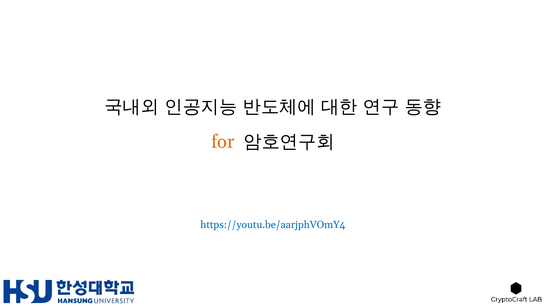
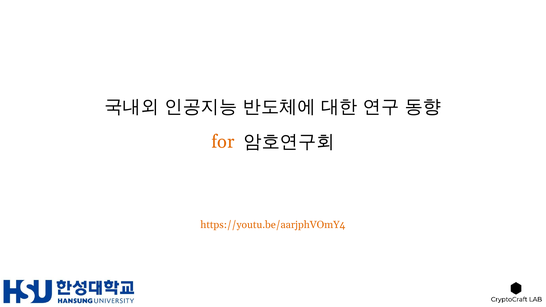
https://youtu.be/aarjphVOmY4 colour: blue -> orange (273, 225)
